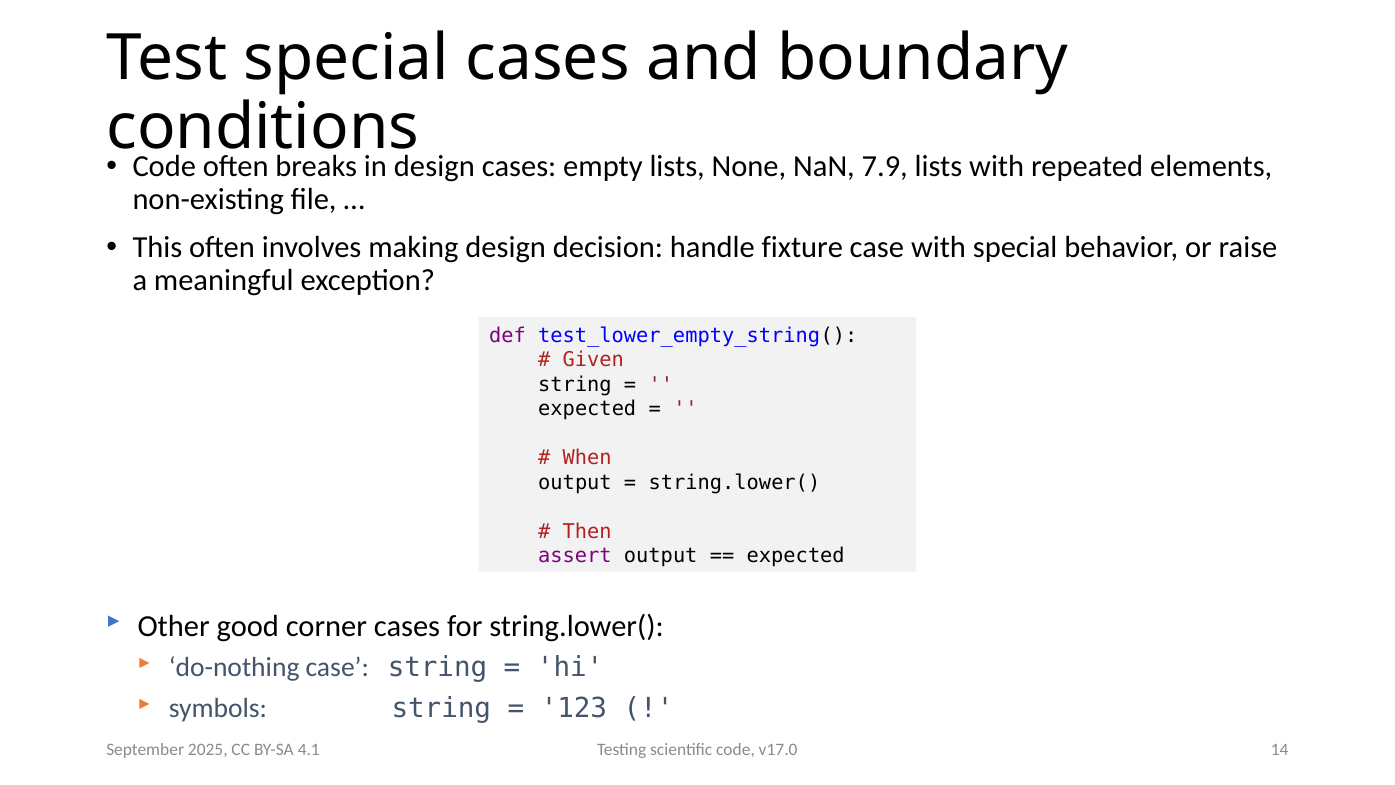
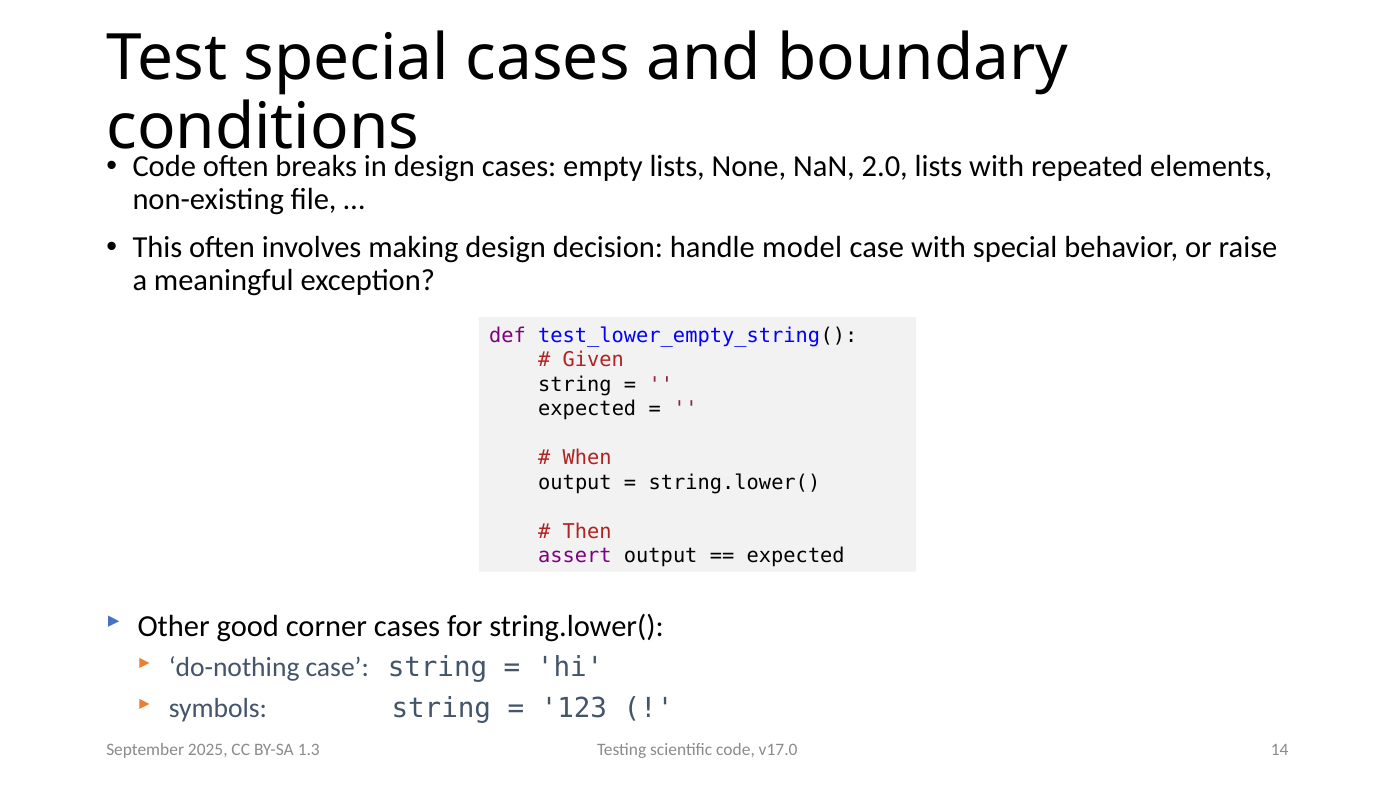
7.9: 7.9 -> 2.0 (885, 167)
fixture: fixture -> model (802, 247)
4.1: 4.1 -> 1.3 (309, 749)
